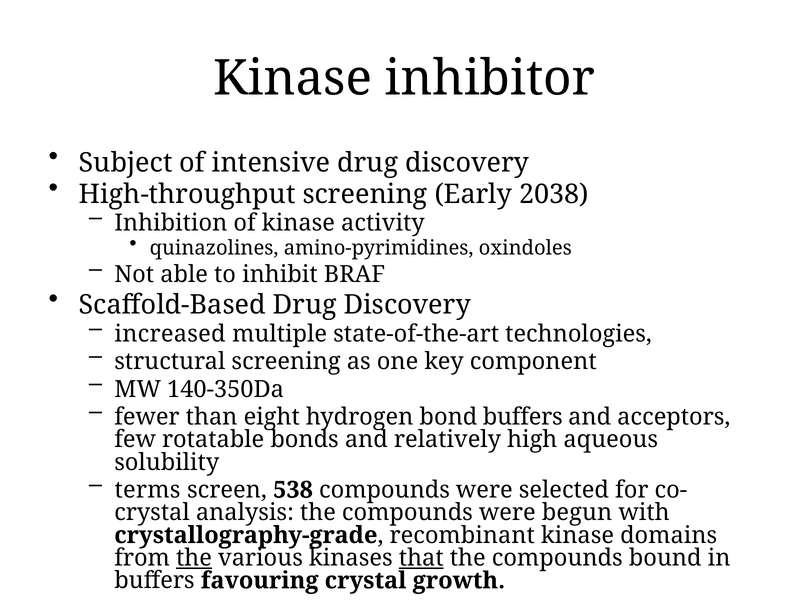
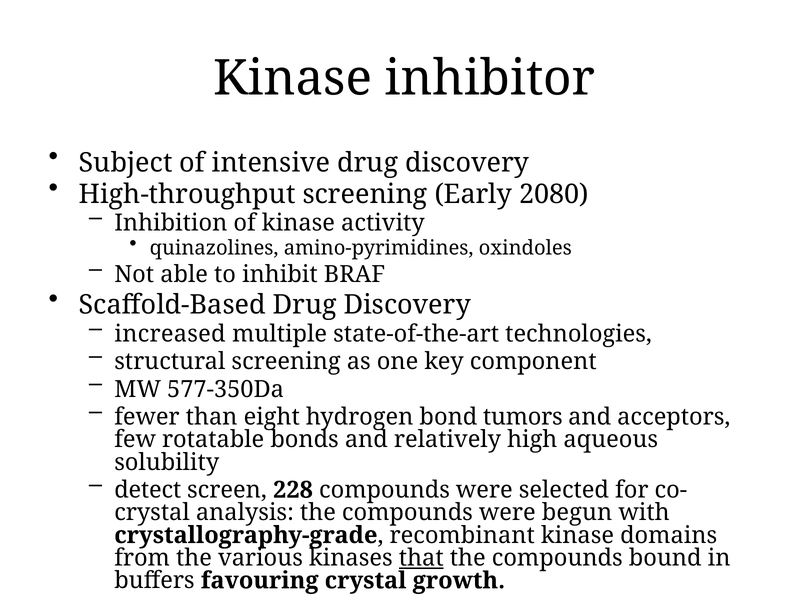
2038: 2038 -> 2080 (554, 194)
140-350Da: 140-350Da -> 577-350Da (226, 389)
bond buffers: buffers -> tumors (523, 417)
terms: terms -> detect (148, 490)
538: 538 -> 228 (293, 490)
the underline: present -> none (194, 558)
